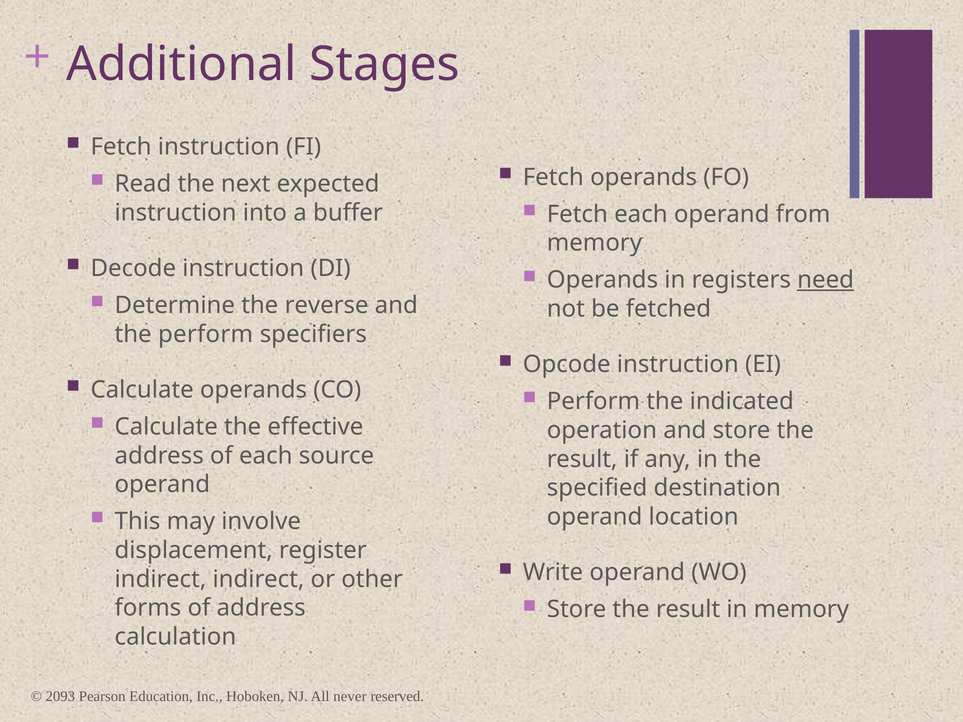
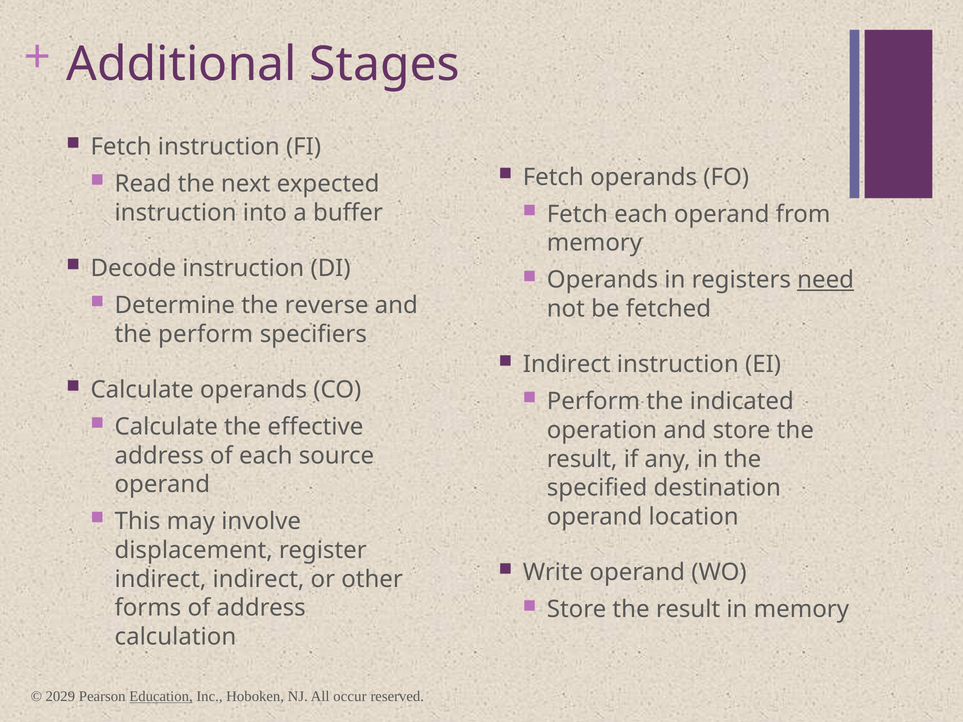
Opcode: Opcode -> Indirect (567, 365)
2093: 2093 -> 2029 (60, 697)
Education underline: none -> present (161, 697)
never: never -> occur (350, 697)
